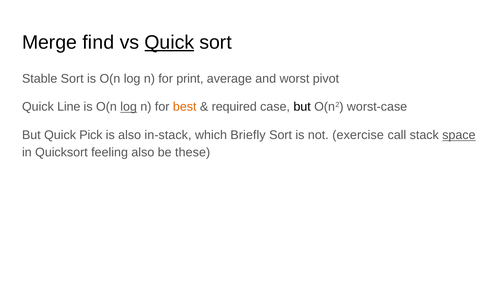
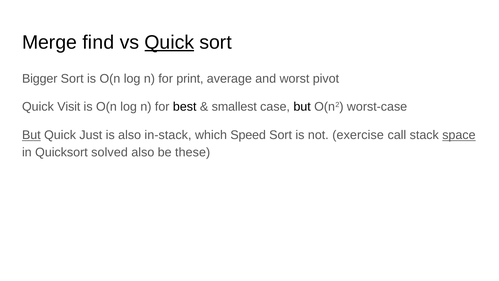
Stable: Stable -> Bigger (40, 78)
Line: Line -> Visit (69, 107)
log underline: present -> none (129, 107)
best colour: orange -> black (185, 107)
required: required -> smallest (234, 107)
But underline: none -> present (31, 135)
Pick: Pick -> Just (91, 135)
Briefly: Briefly -> Speed (248, 135)
feeling: feeling -> solved (110, 152)
